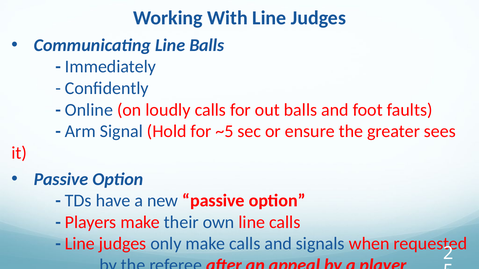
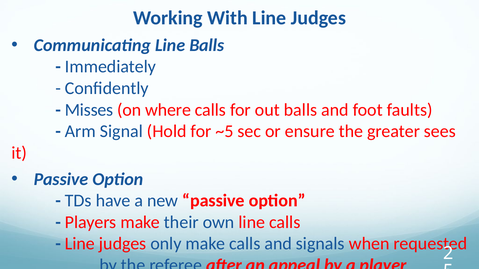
Online: Online -> Misses (89, 110)
loudly: loudly -> where (168, 110)
